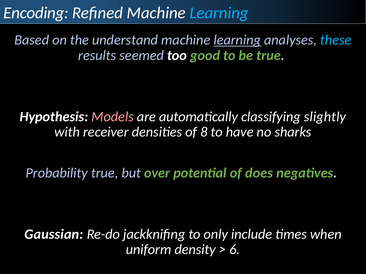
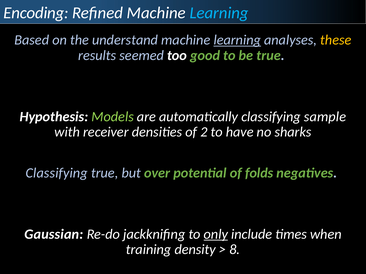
these colour: light blue -> yellow (336, 40)
Models colour: pink -> light green (113, 117)
slightly: slightly -> sample (325, 117)
8: 8 -> 2 (204, 132)
Probability: Probability -> Classifying (57, 173)
does: does -> folds (259, 173)
only underline: none -> present (216, 235)
uniform: uniform -> training (149, 250)
6: 6 -> 8 (235, 250)
